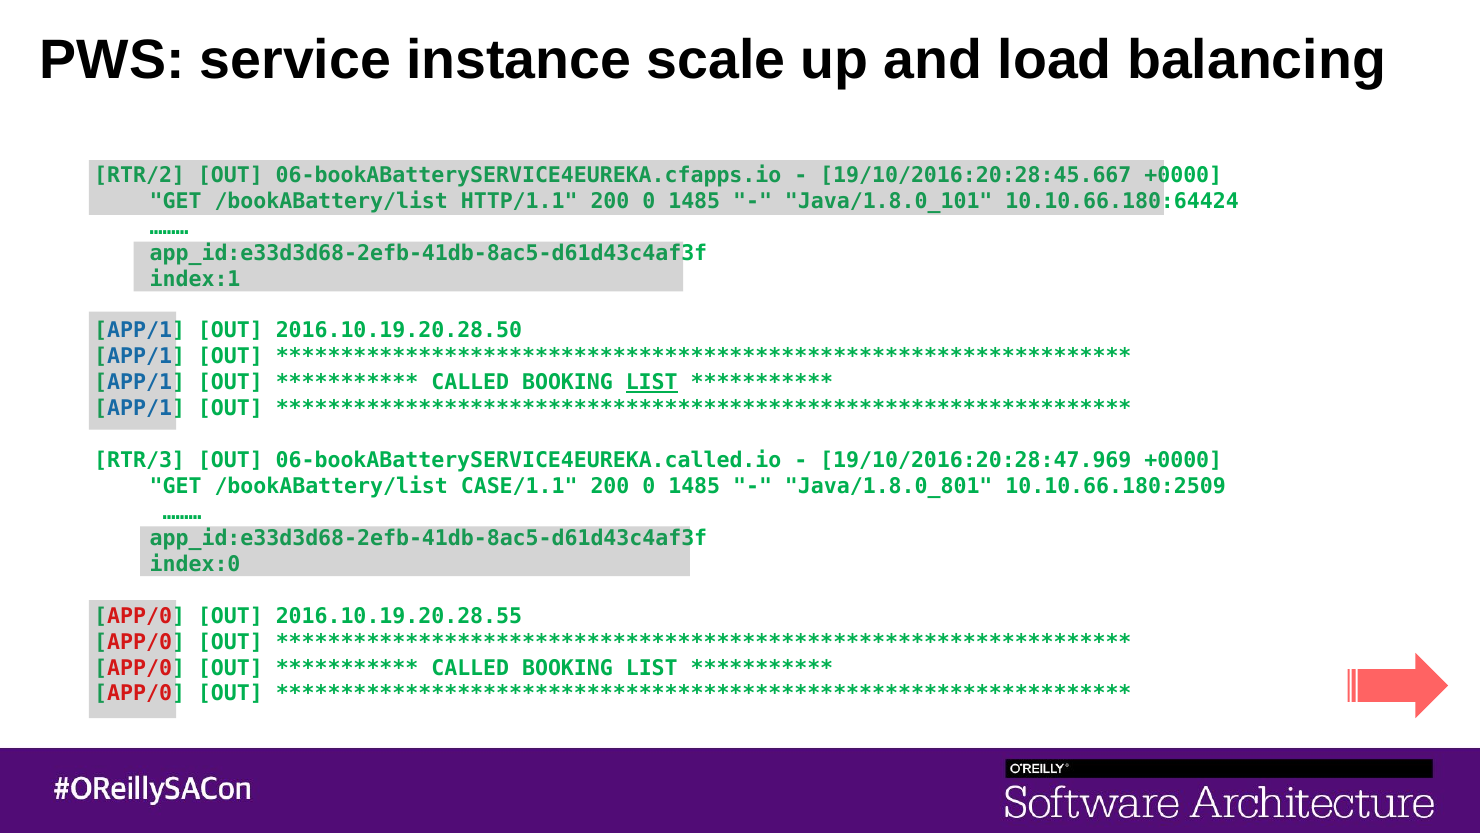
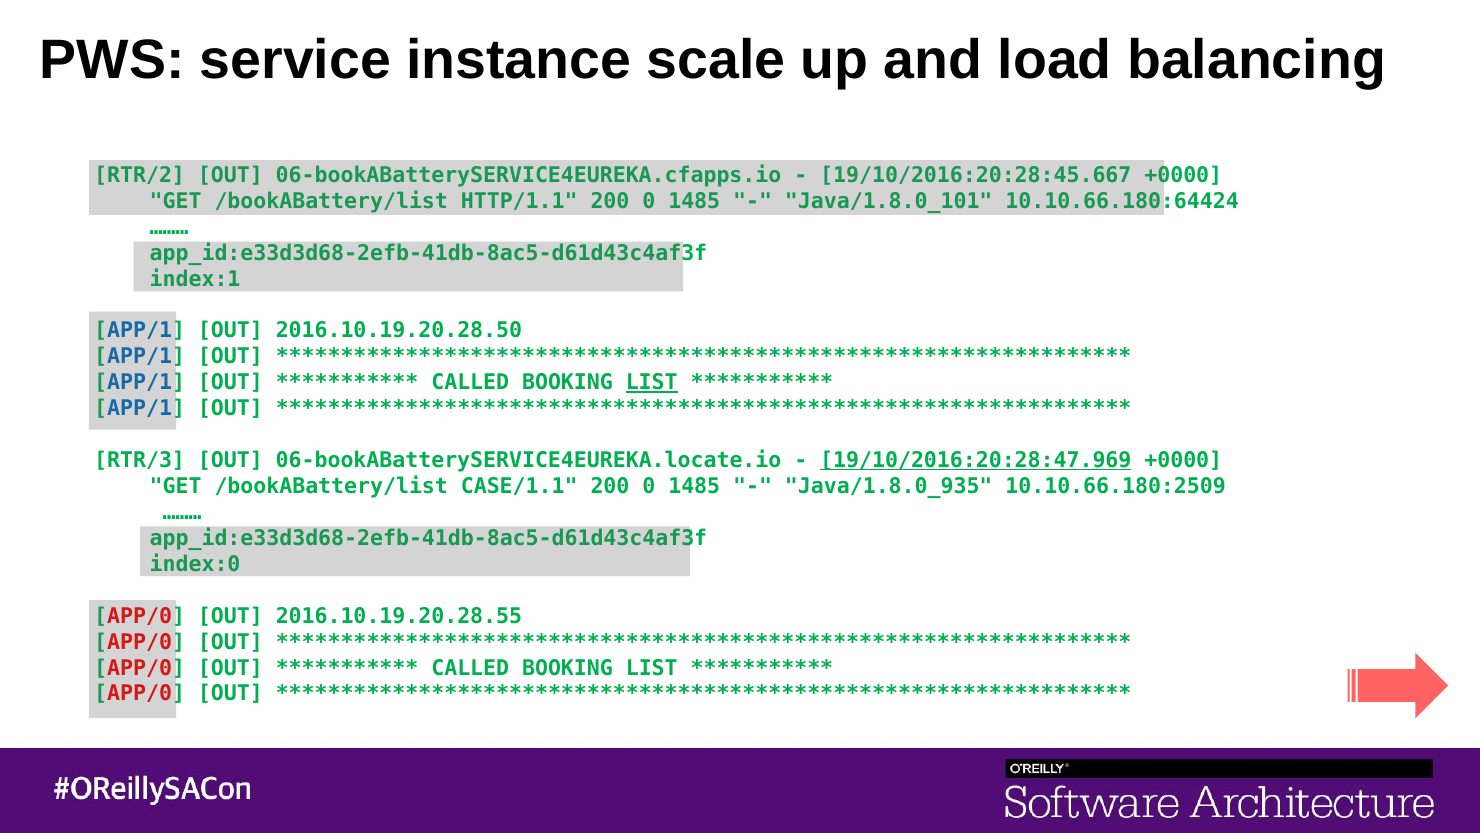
06-bookABatterySERVICE4EUREKA.called.io: 06-bookABatterySERVICE4EUREKA.called.io -> 06-bookABatterySERVICE4EUREKA.locate.io (529, 460)
19/10/2016:20:28:47.969 underline: none -> present (976, 460)
Java/1.8.0_801: Java/1.8.0_801 -> Java/1.8.0_935 (889, 486)
